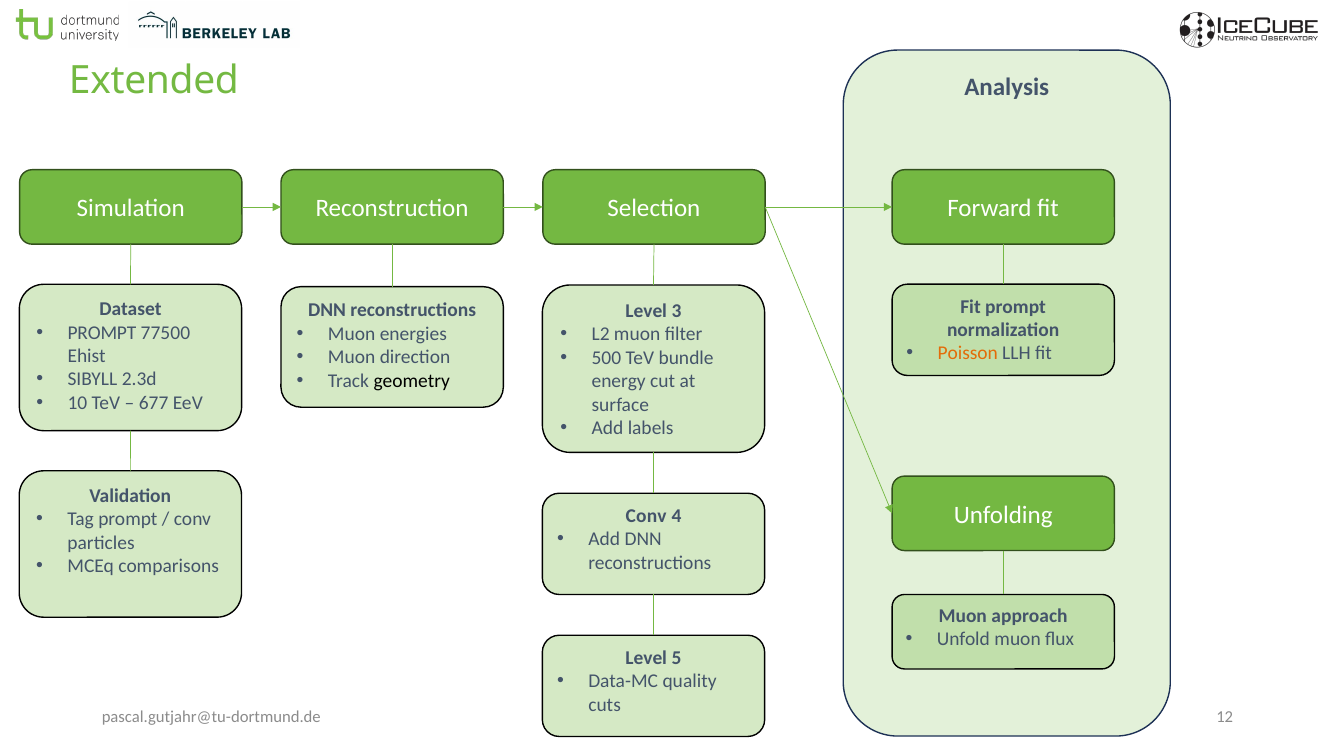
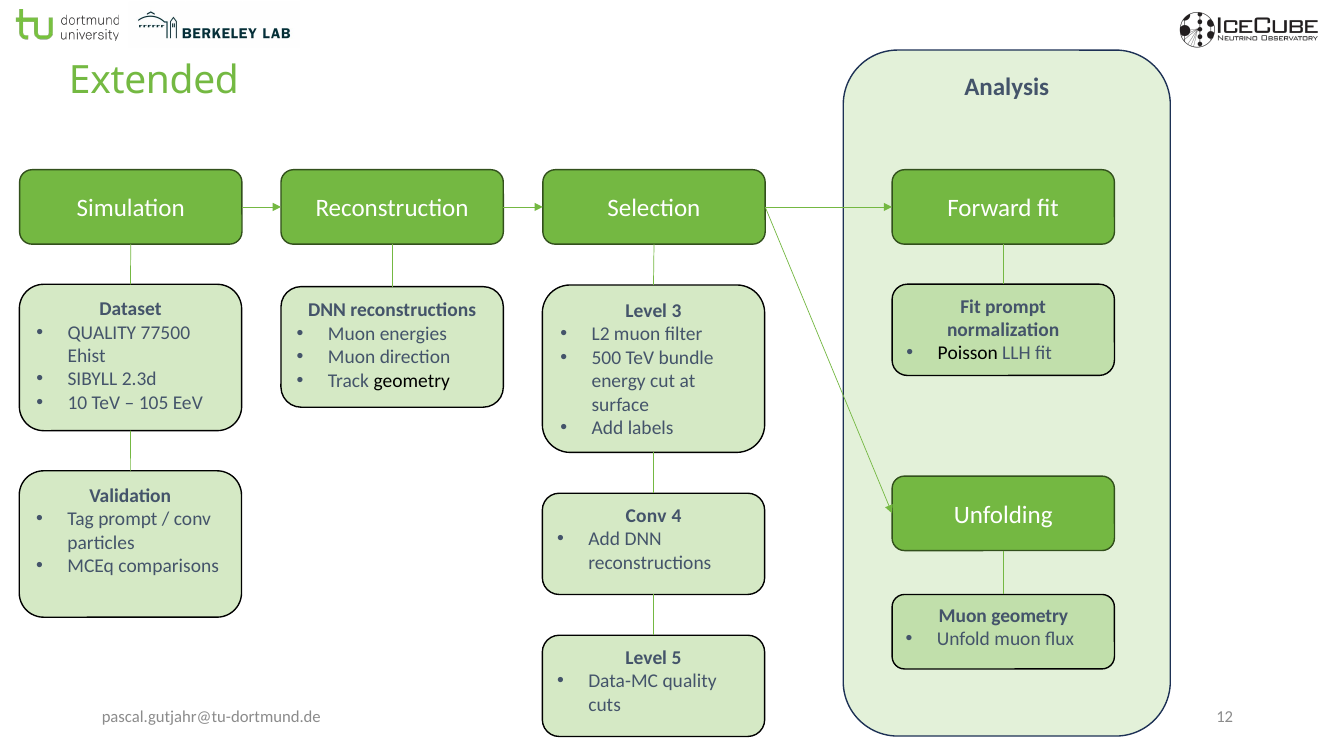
PROMPT: PROMPT -> QUALITY (102, 333)
Poisson colour: orange -> black (968, 353)
677: 677 -> 105 (154, 403)
Muon approach: approach -> geometry (1030, 616)
